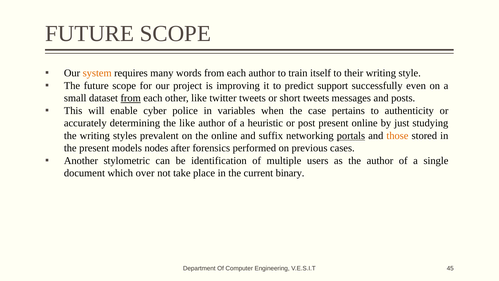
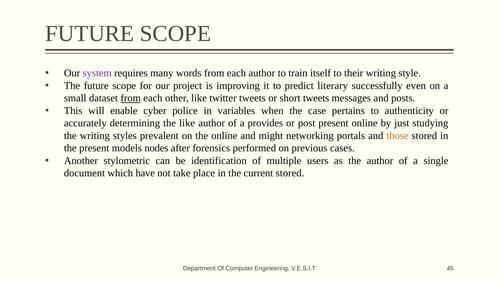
system colour: orange -> purple (97, 73)
support: support -> literary (333, 86)
heuristic: heuristic -> provides (265, 123)
suffix: suffix -> might (271, 136)
portals underline: present -> none (351, 136)
over: over -> have (145, 173)
current binary: binary -> stored (290, 173)
